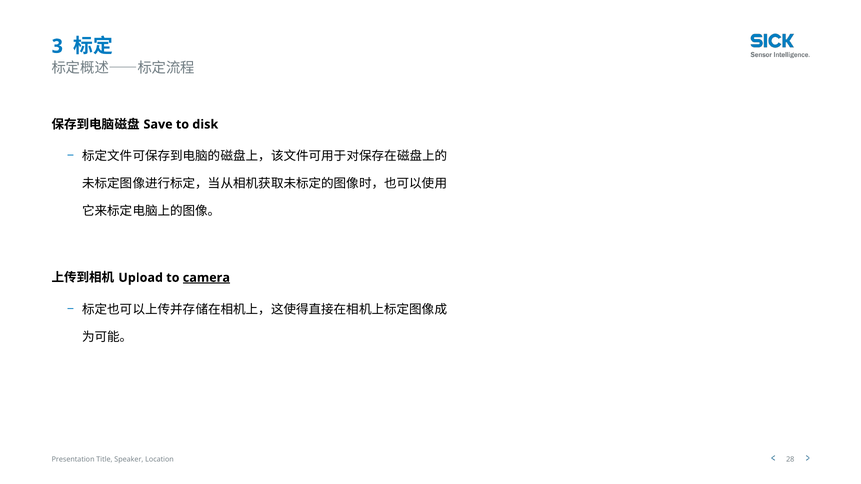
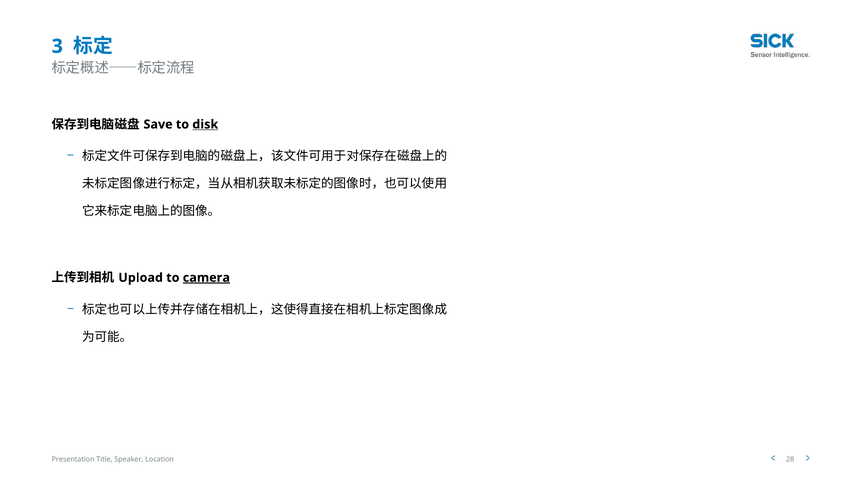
disk underline: none -> present (205, 124)
